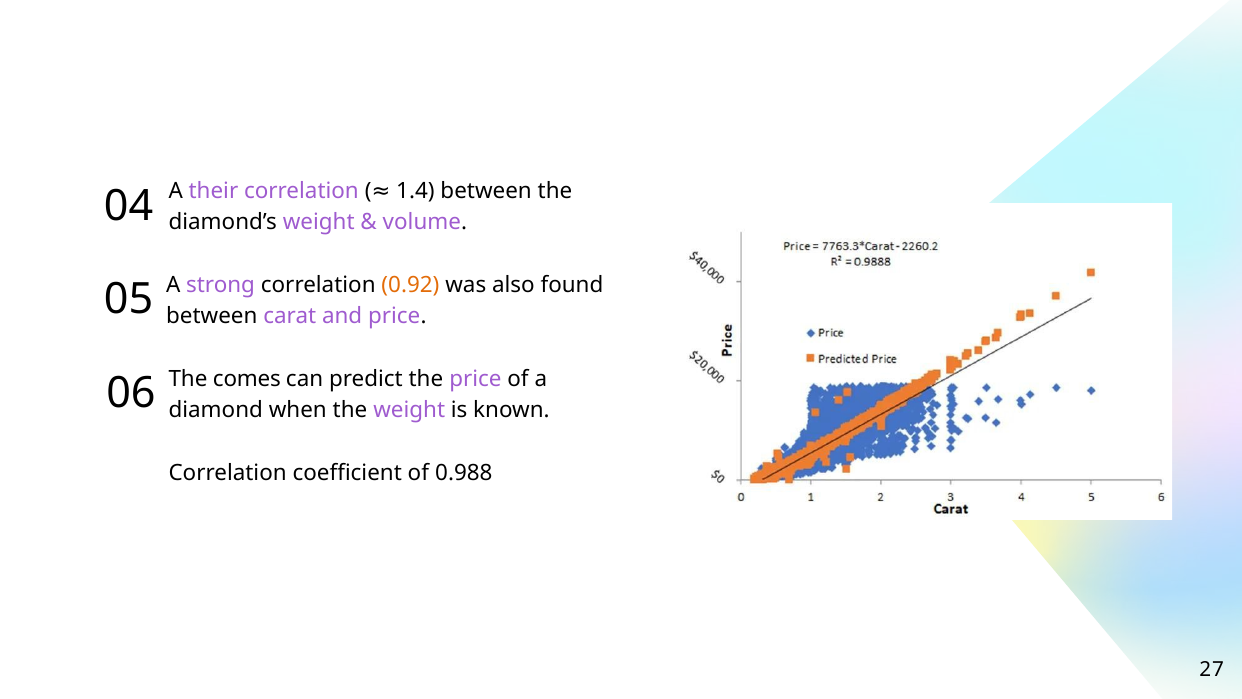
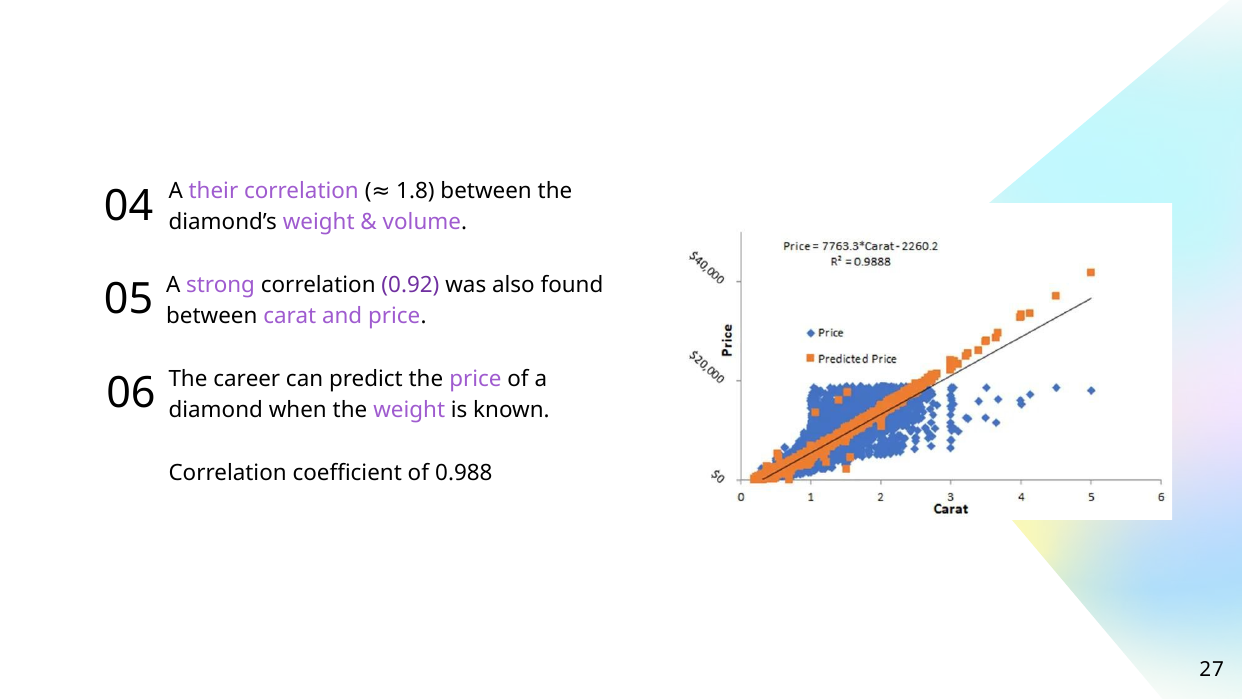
1.4: 1.4 -> 1.8 (415, 191)
0.92 colour: orange -> purple (410, 285)
comes: comes -> career (247, 379)
